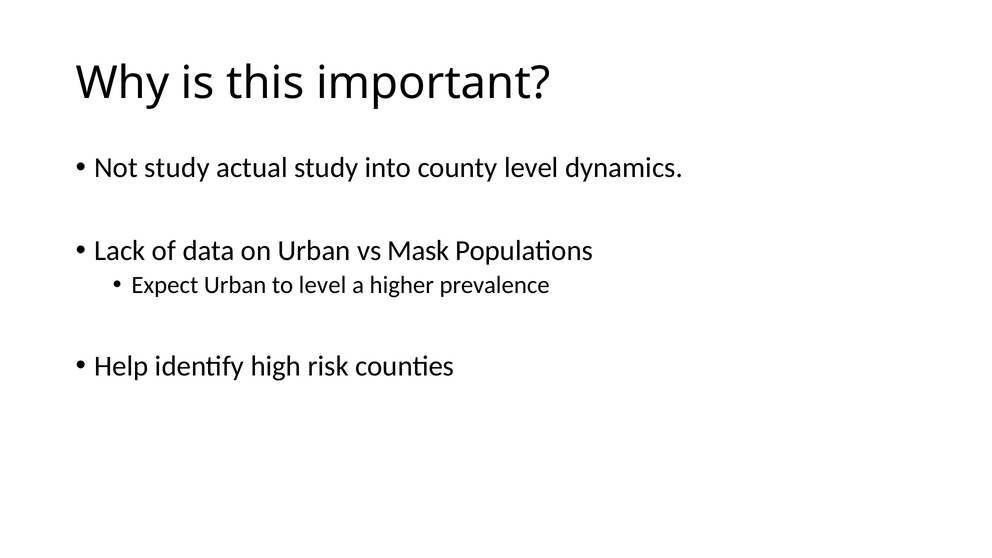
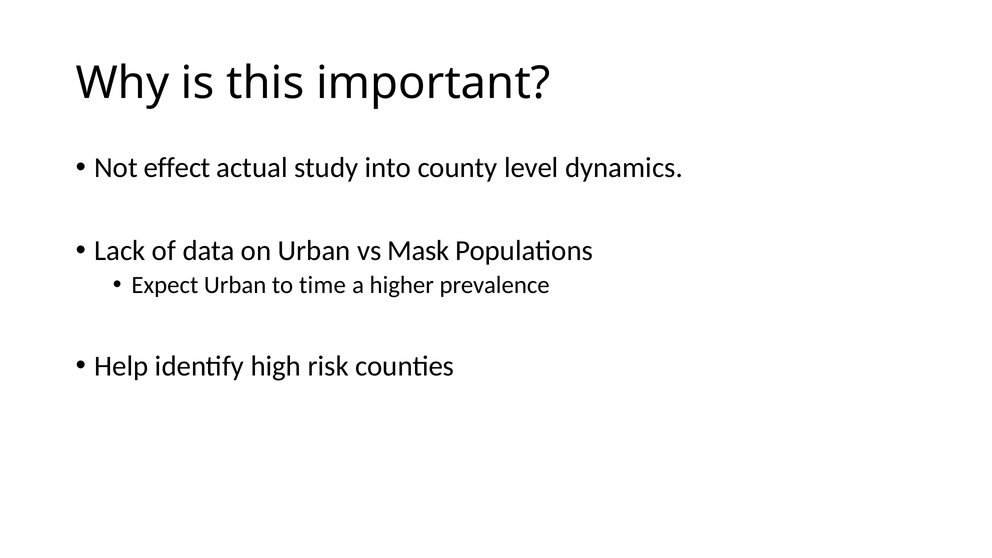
Not study: study -> effect (177, 168)
to level: level -> time (322, 285)
